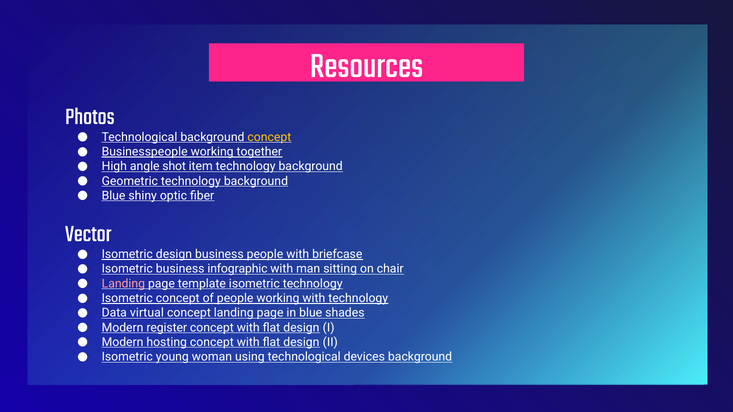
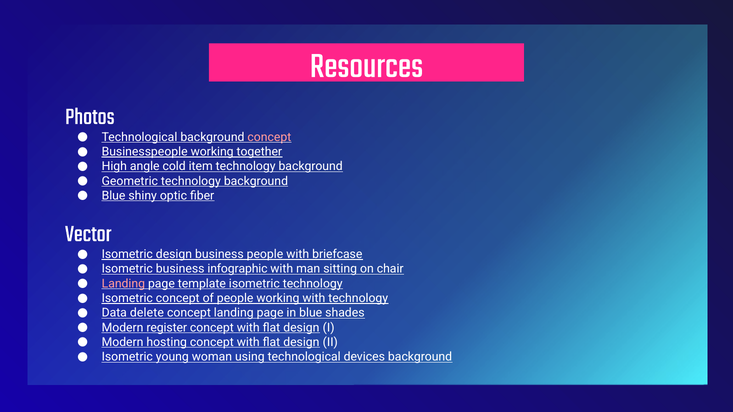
concept colour: yellow -> pink (269, 137)
shot: shot -> cold (174, 167)
virtual: virtual -> delete (147, 313)
